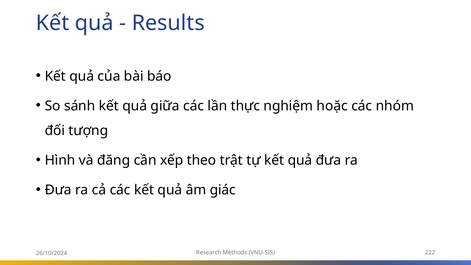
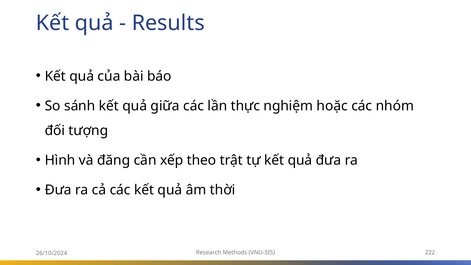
giác: giác -> thời (223, 190)
